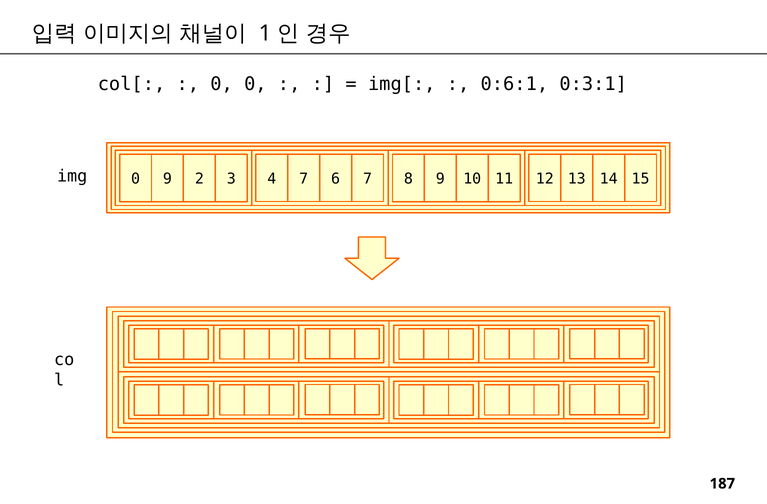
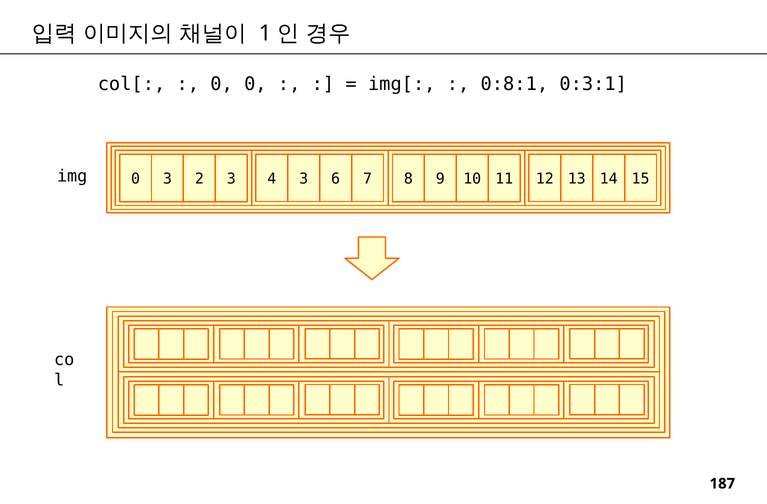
0:6:1: 0:6:1 -> 0:8:1 (514, 84)
0 9: 9 -> 3 (167, 179)
4 7: 7 -> 3 (304, 179)
